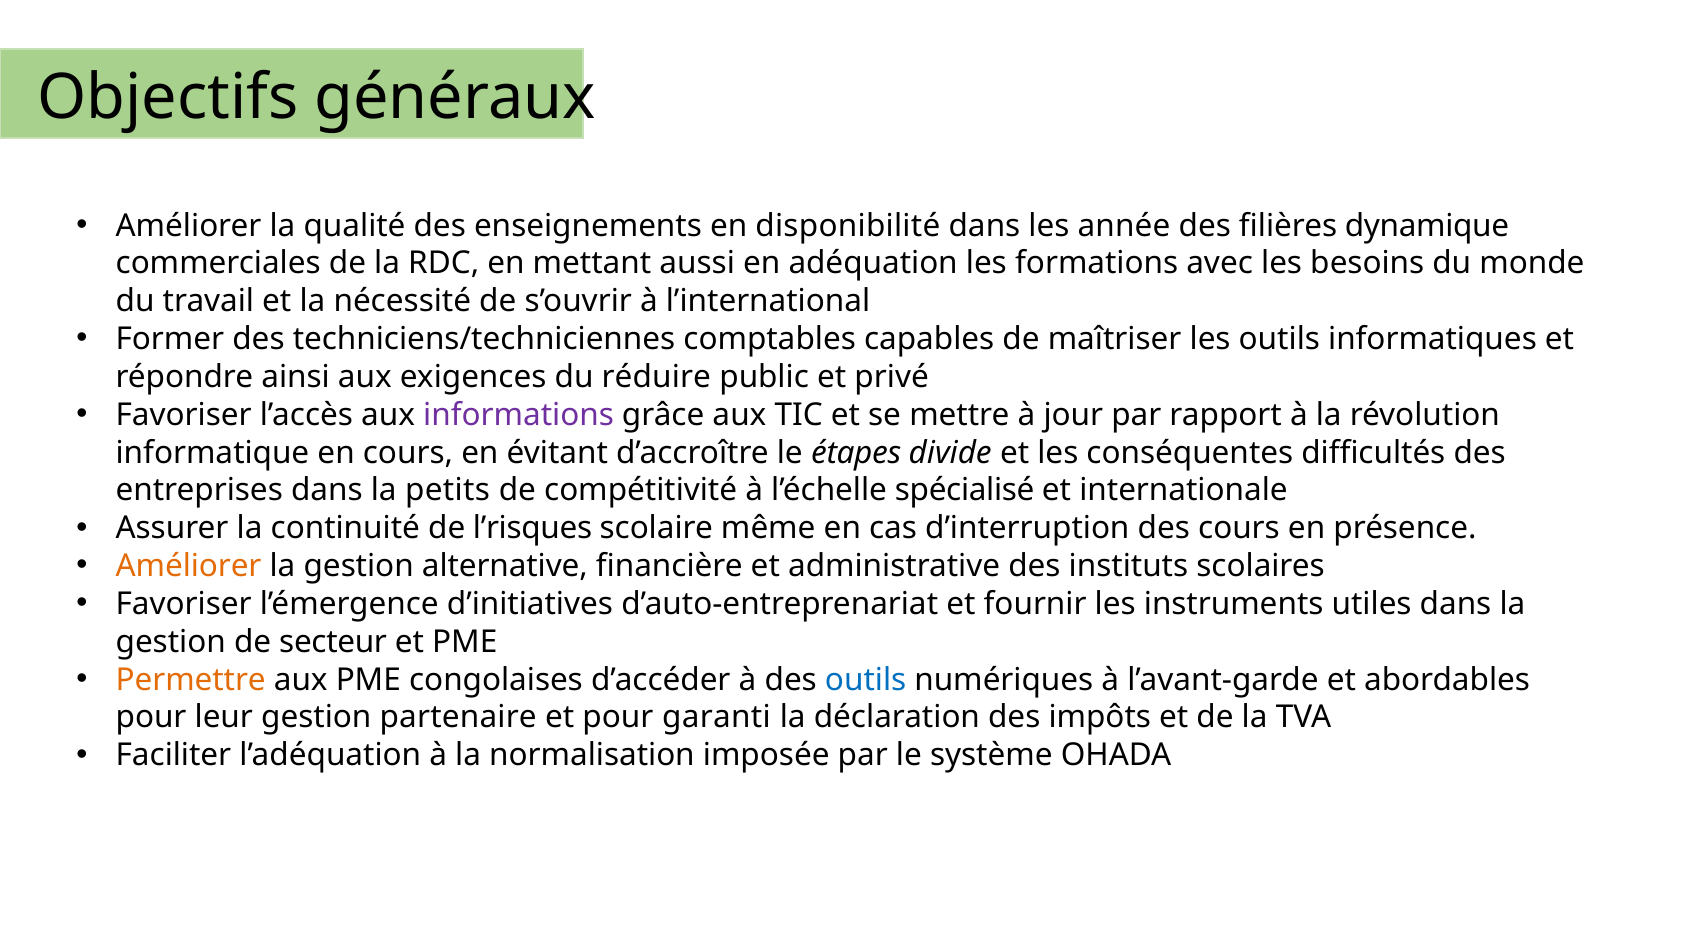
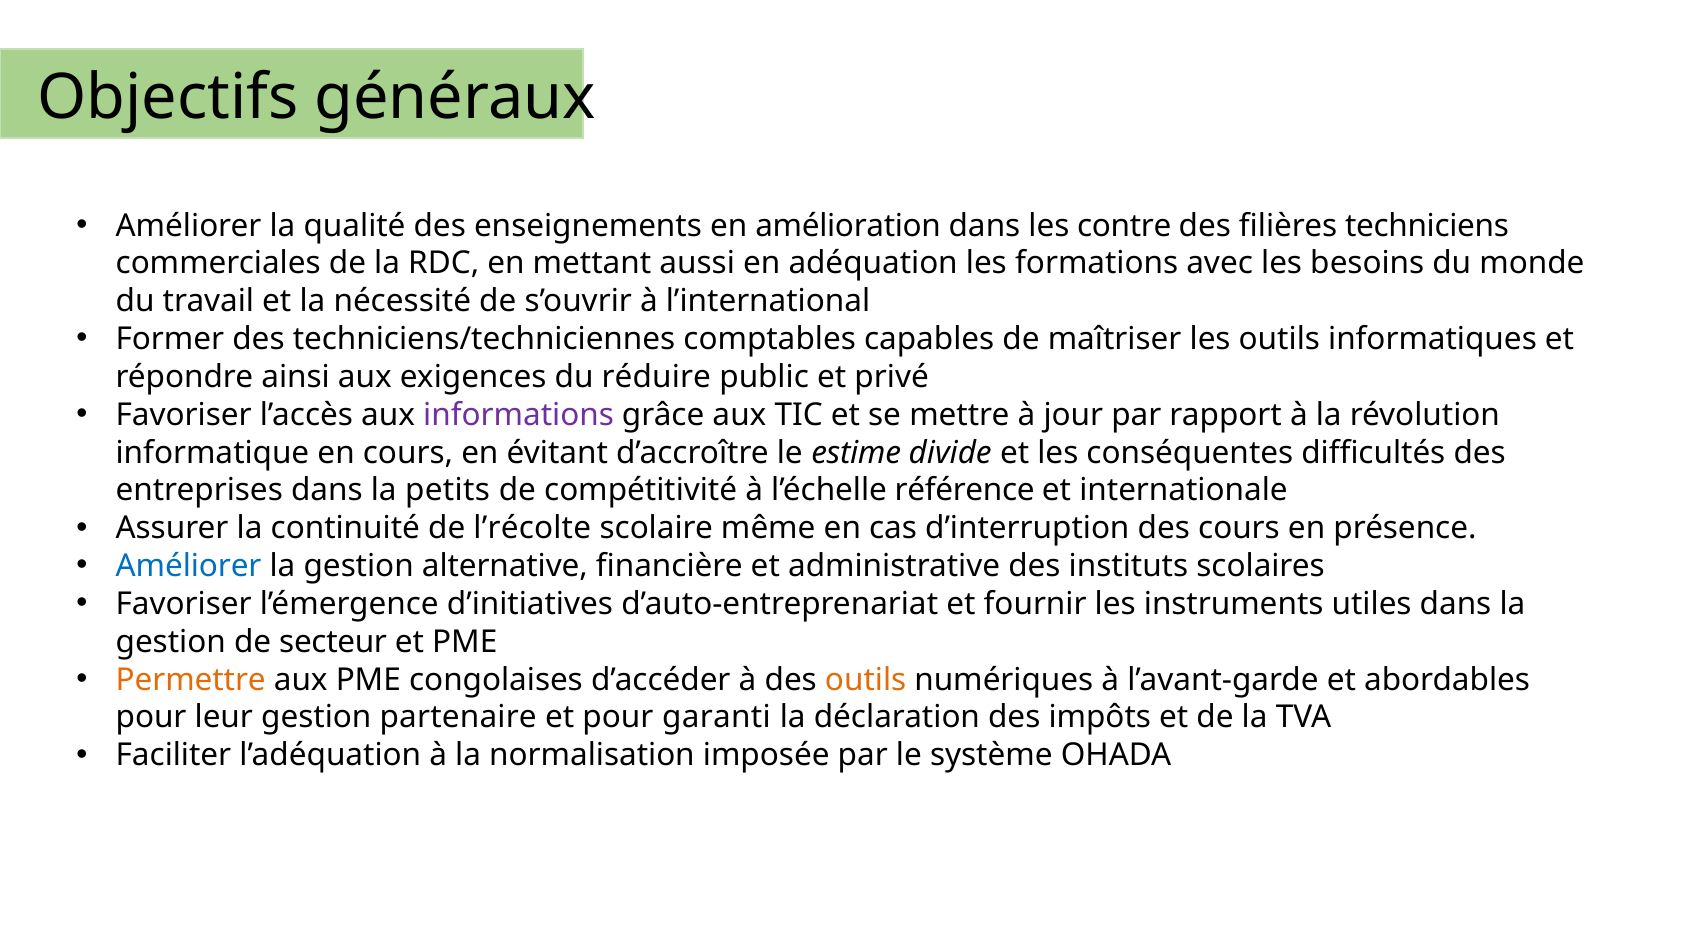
disponibilité: disponibilité -> amélioration (848, 226)
année: année -> contre (1124, 226)
dynamique: dynamique -> techniciens (1427, 226)
étapes: étapes -> estime (856, 452)
spécialisé: spécialisé -> référence (965, 490)
l’risques: l’risques -> l’récolte (532, 528)
Améliorer colour: orange -> blue (189, 566)
outils colour: blue -> orange (866, 679)
